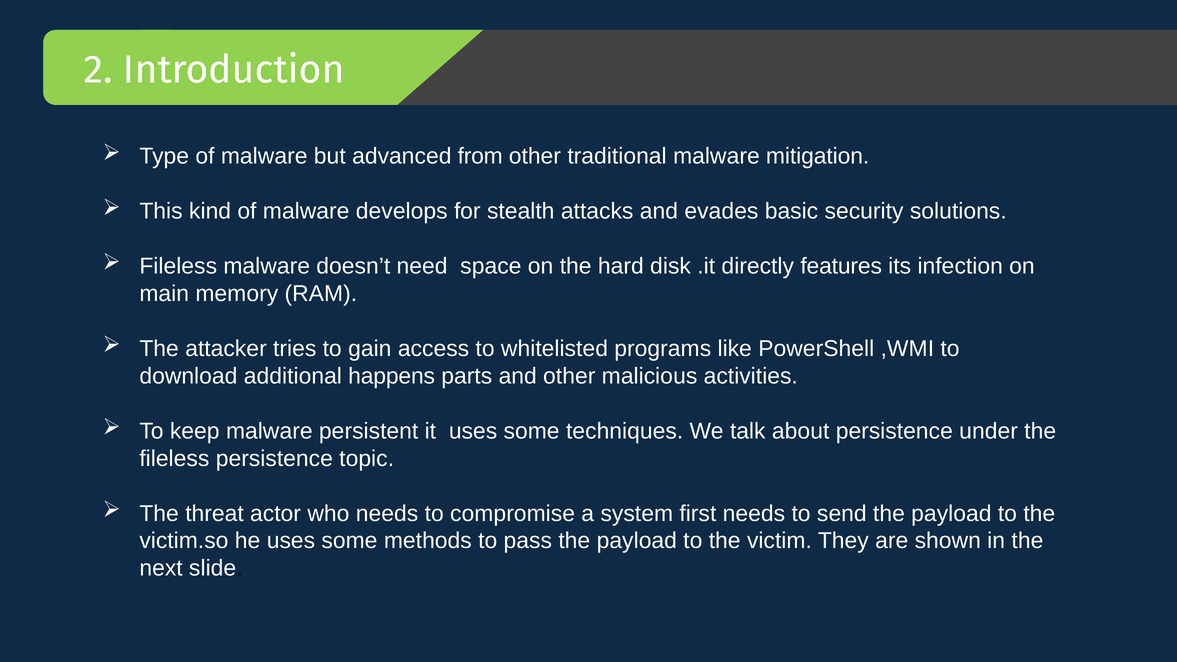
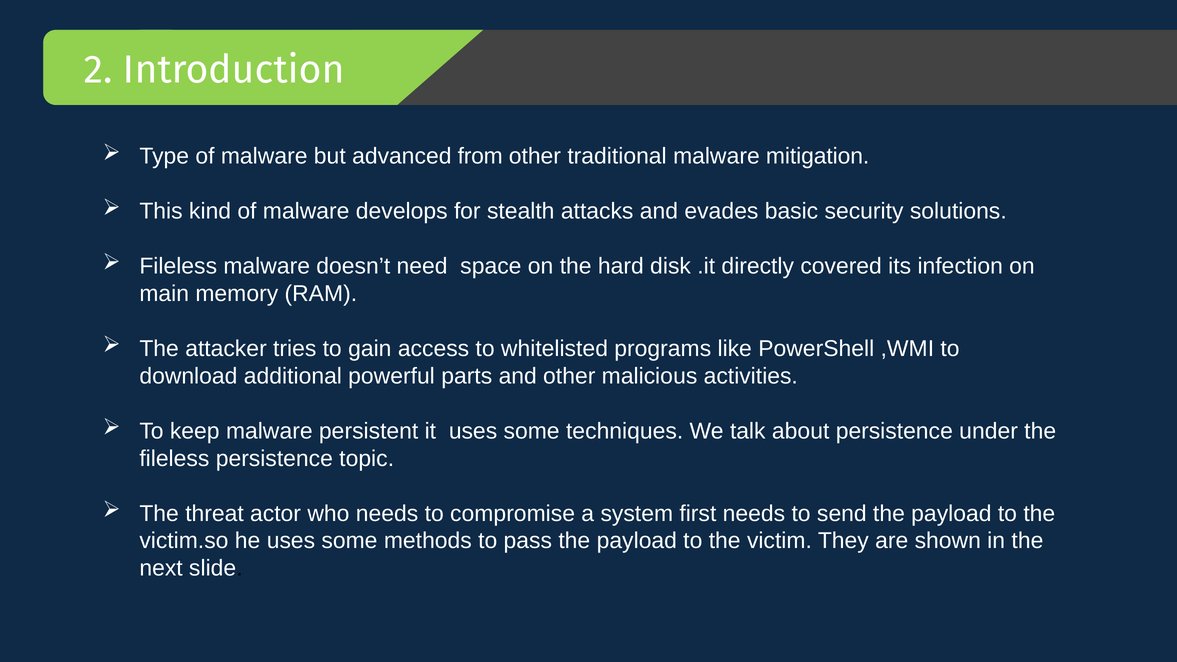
features: features -> covered (841, 266)
happens: happens -> powerful (392, 376)
